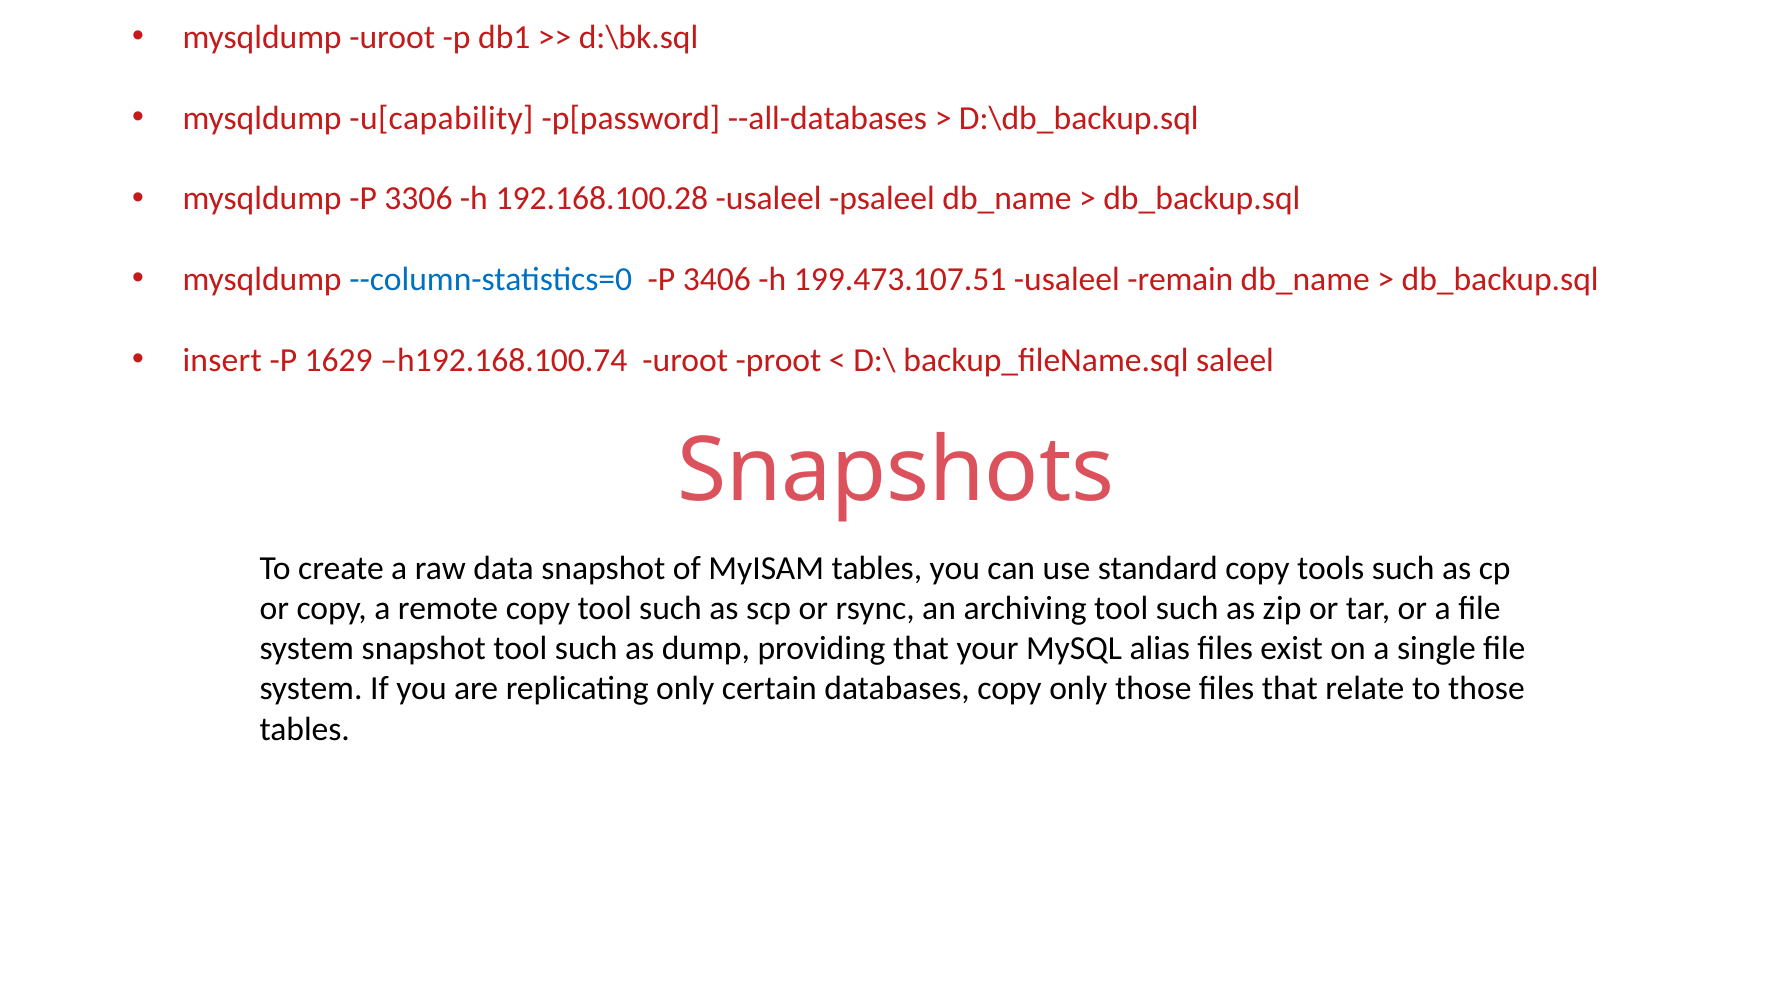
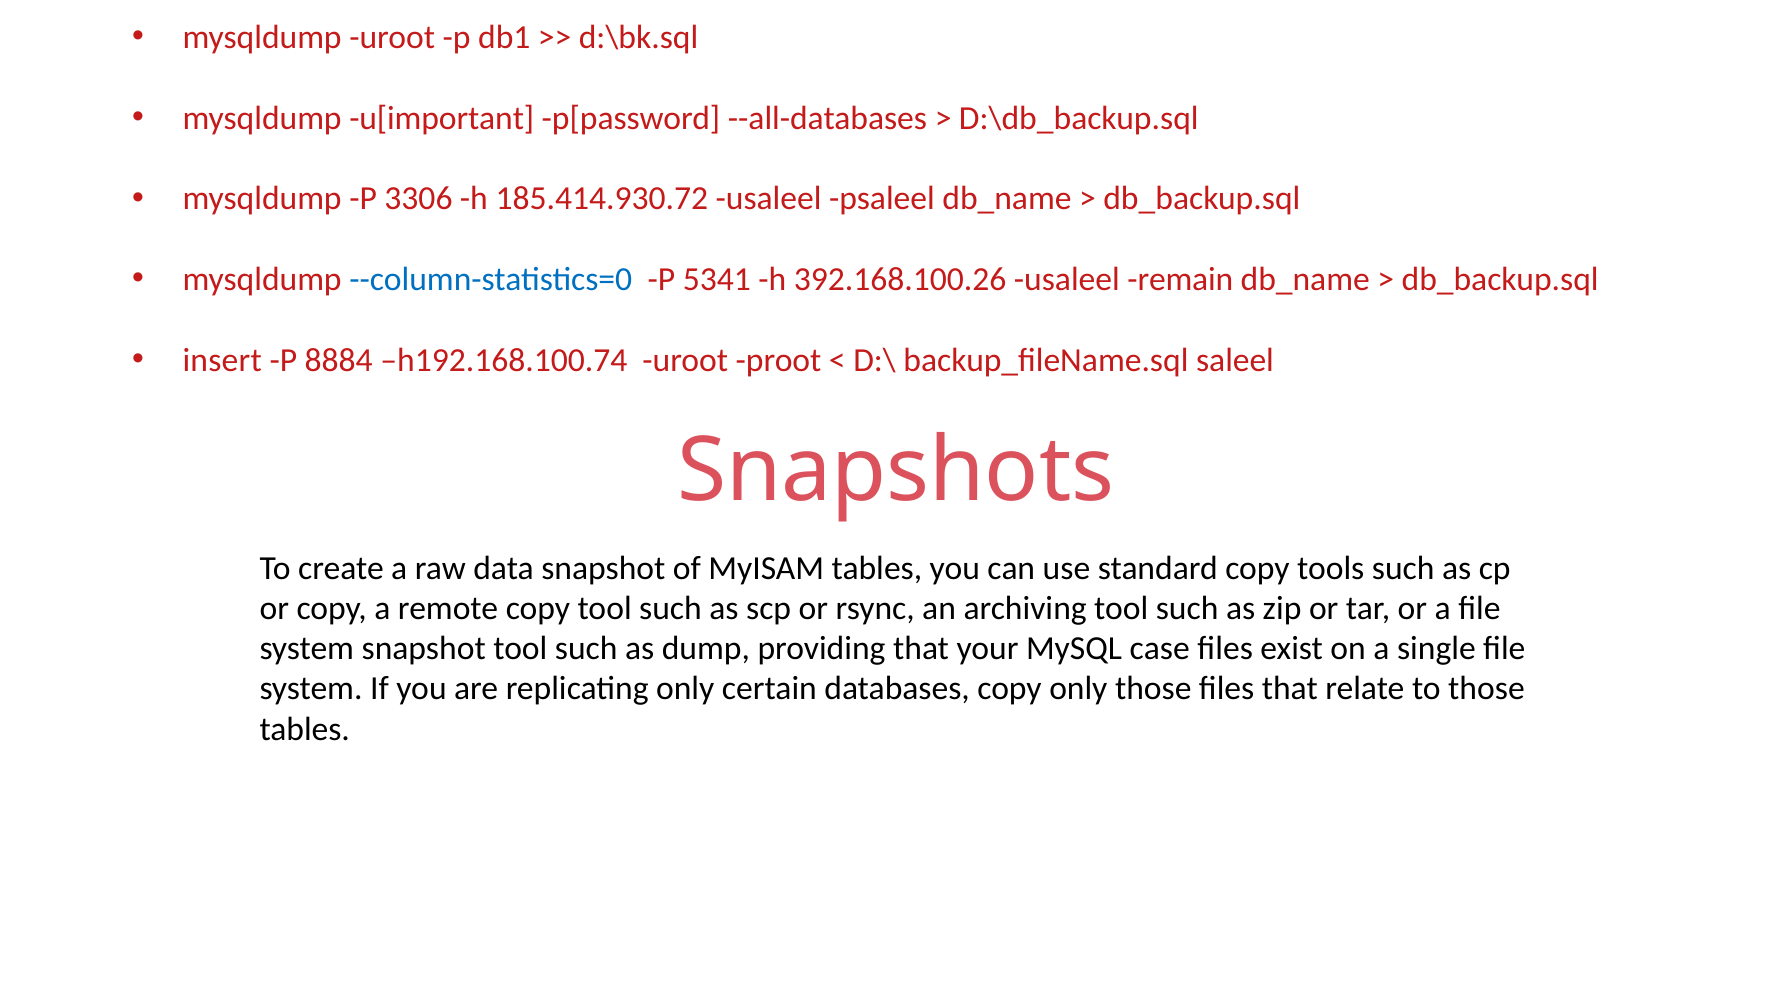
u[capability: u[capability -> u[important (442, 118)
192.168.100.28: 192.168.100.28 -> 185.414.930.72 (602, 199)
3406: 3406 -> 5341 (717, 280)
199.473.107.51: 199.473.107.51 -> 392.168.100.26 (900, 280)
1629: 1629 -> 8884 (339, 360)
alias: alias -> case (1160, 649)
